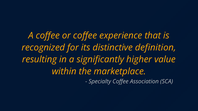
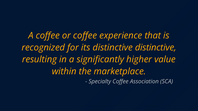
distinctive definition: definition -> distinctive (156, 48)
